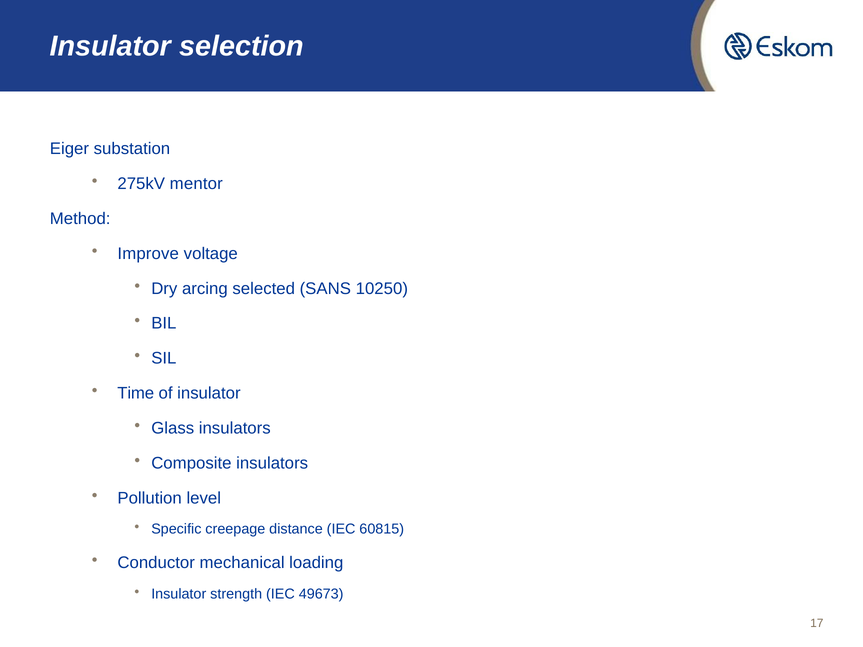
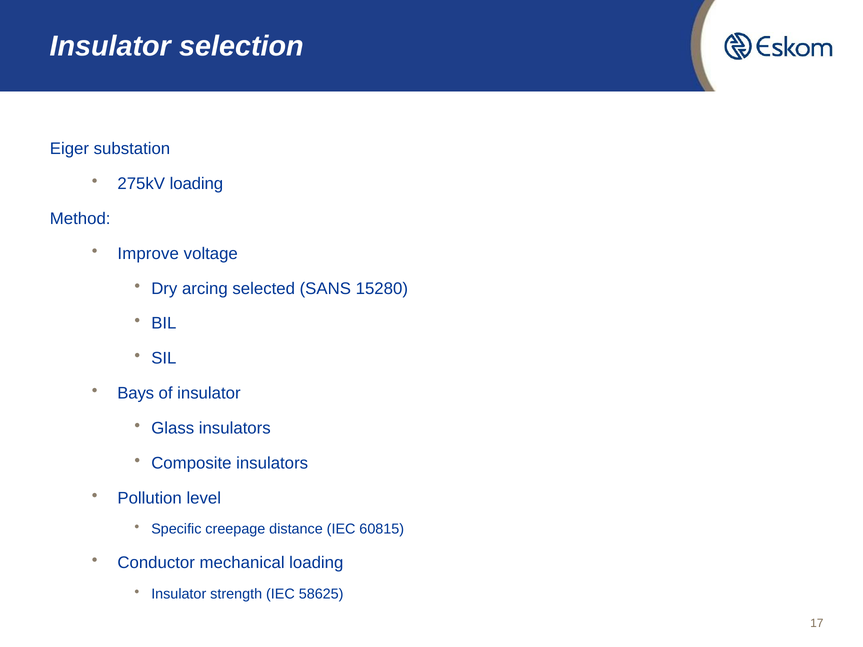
275kV mentor: mentor -> loading (196, 184)
10250: 10250 -> 15280 (382, 289)
Time: Time -> Bays (136, 393)
49673: 49673 -> 58625 (321, 594)
